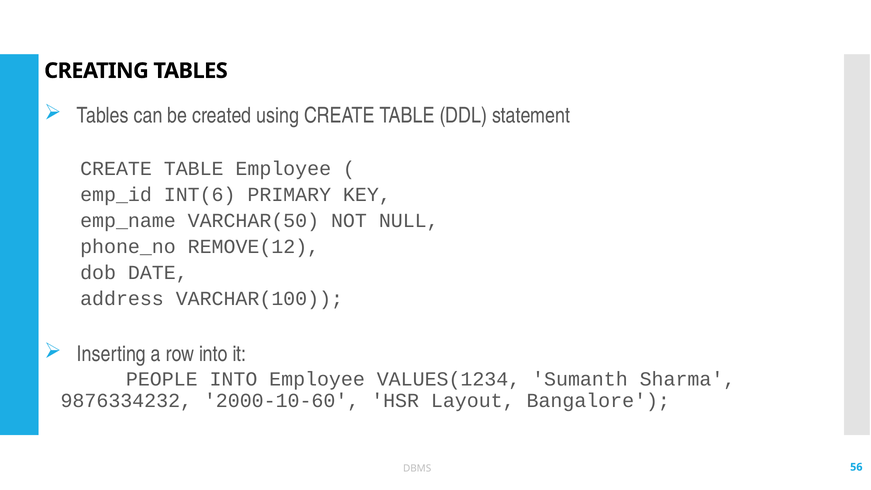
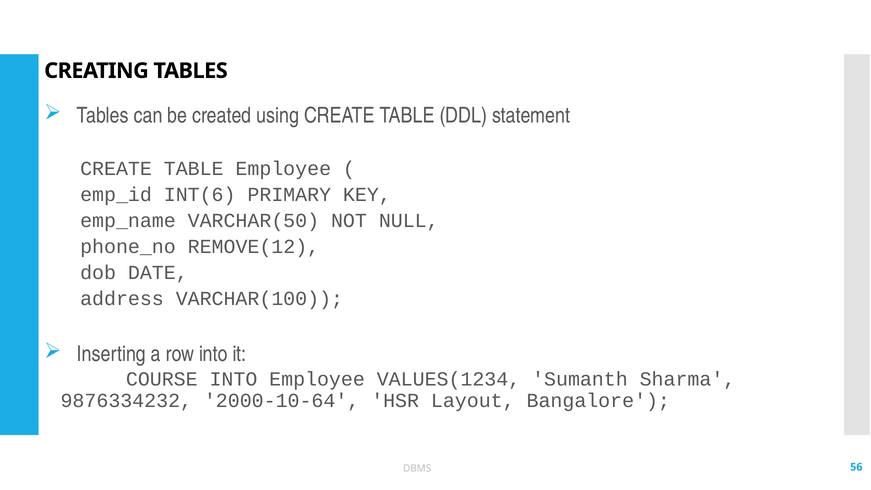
PEOPLE: PEOPLE -> COURSE (162, 379)
2000-10-60: 2000-10-60 -> 2000-10-64 (282, 401)
